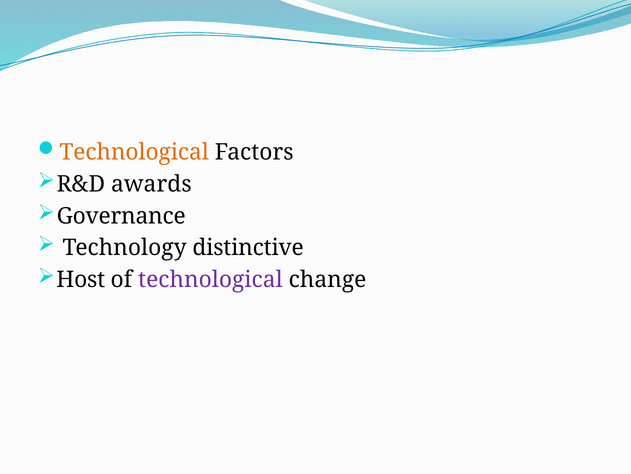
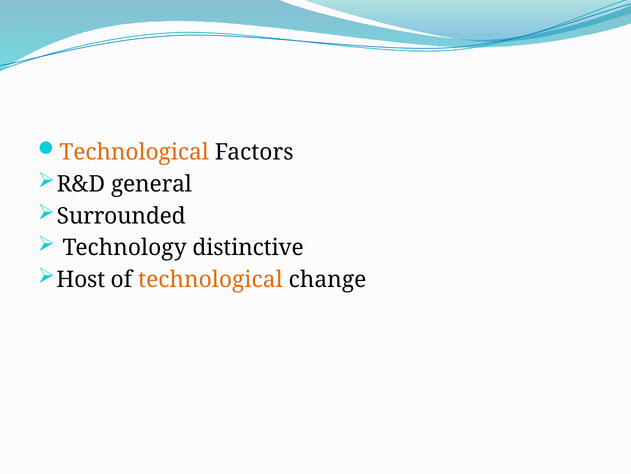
awards: awards -> general (151, 184)
Governance: Governance -> Surrounded (121, 216)
technological colour: purple -> orange (210, 279)
